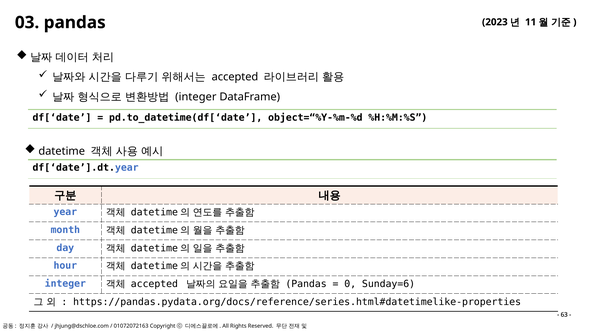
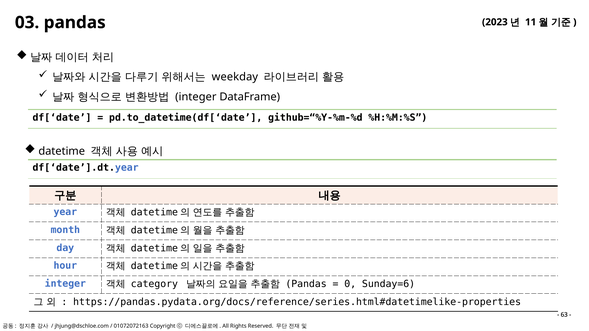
accepted: accepted -> weekday (235, 77)
object=“%Y-%m-%d: object=“%Y-%m-%d -> github=“%Y-%m-%d (315, 118)
accepted: accepted -> category (154, 284)
